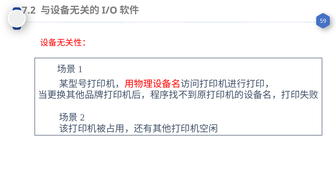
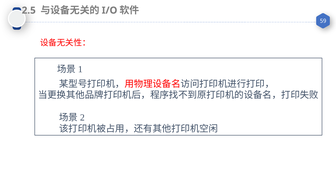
7.2: 7.2 -> 2.5 (29, 10)
